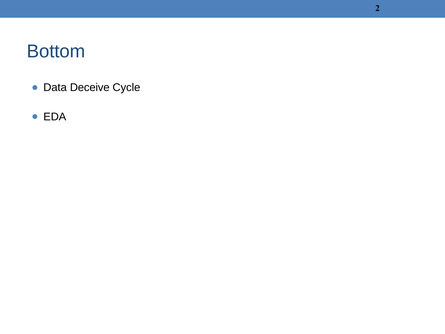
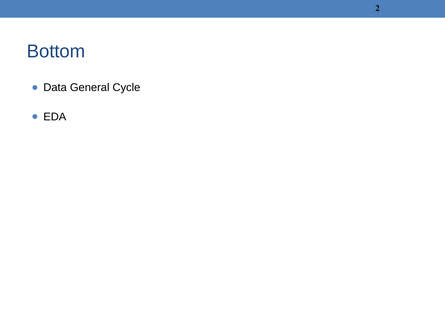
Deceive: Deceive -> General (90, 88)
